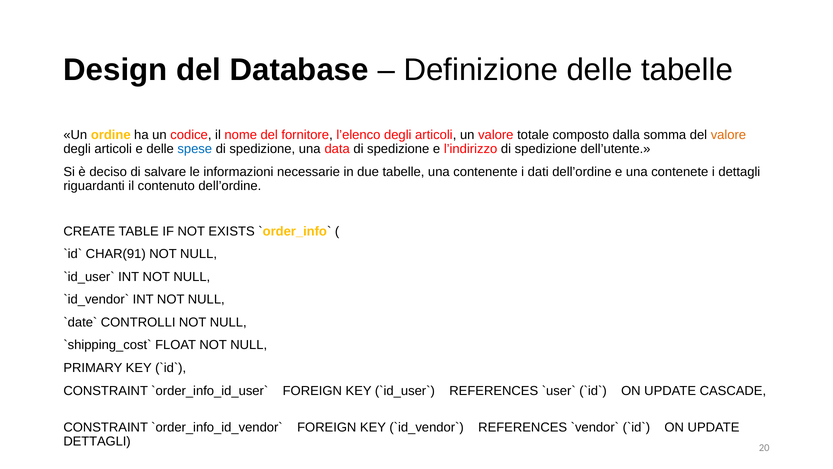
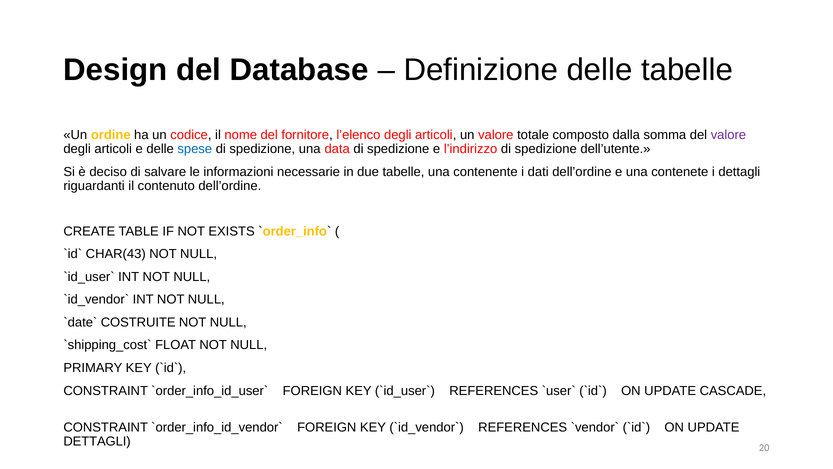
valore colour: orange -> purple (728, 135)
CHAR(91: CHAR(91 -> CHAR(43 (116, 254)
CONTROLLI: CONTROLLI -> COSTRUITE (138, 322)
